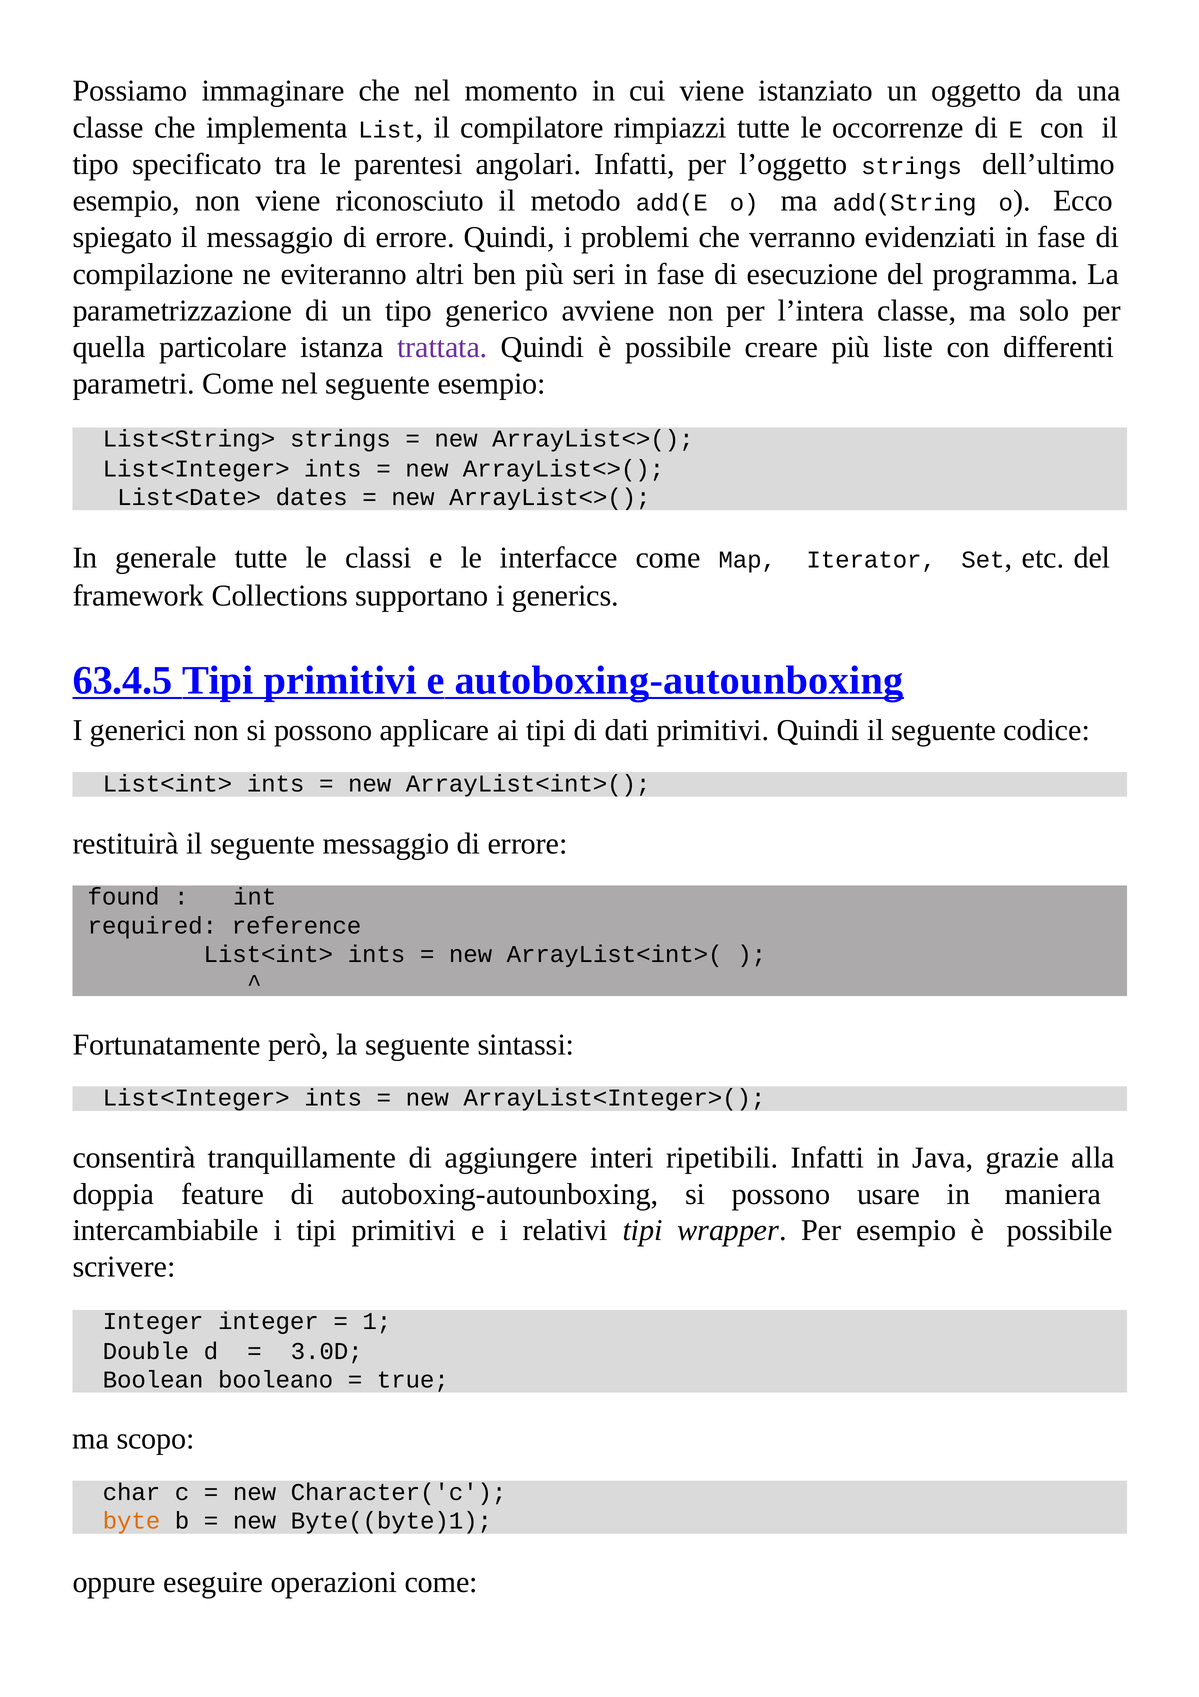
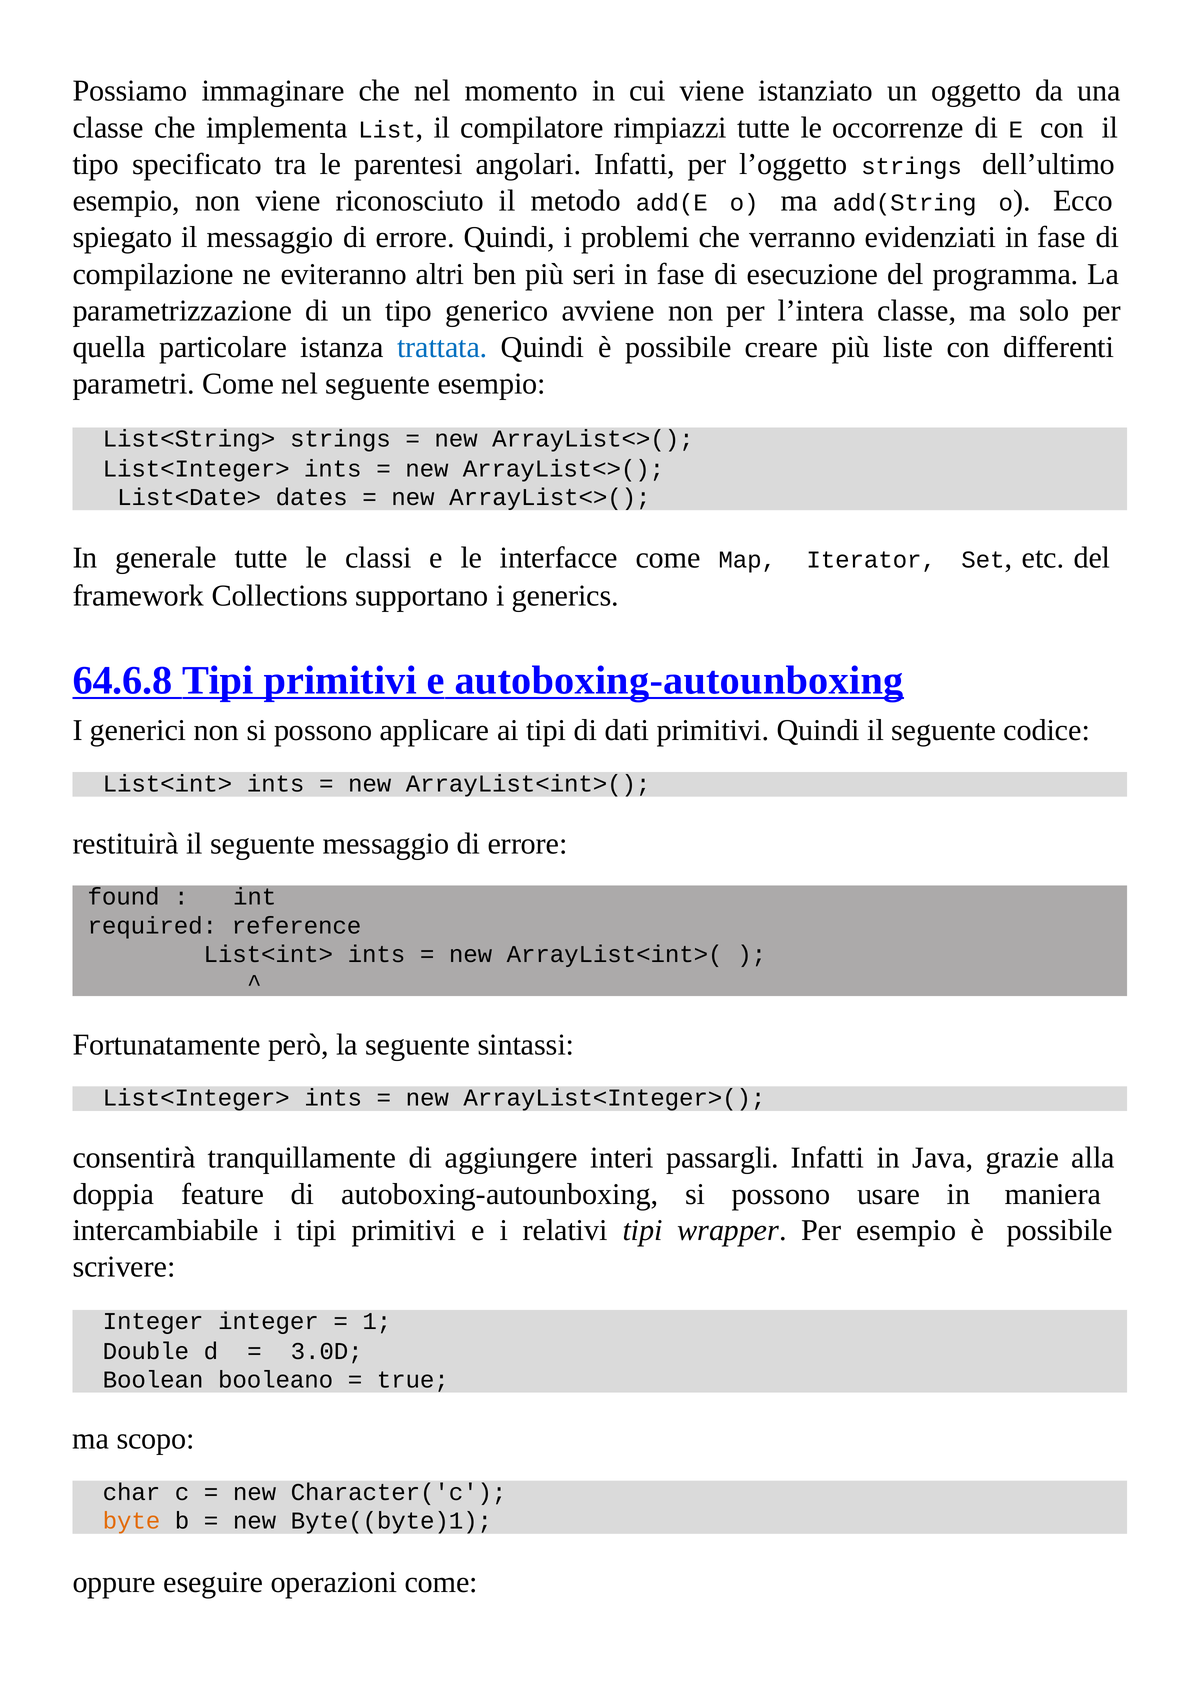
trattata colour: purple -> blue (442, 347)
63.4.5: 63.4.5 -> 64.6.8 (122, 680)
ripetibili: ripetibili -> passargli (722, 1158)
